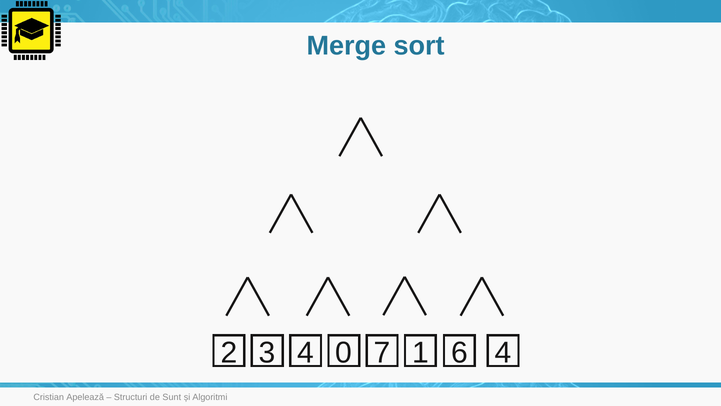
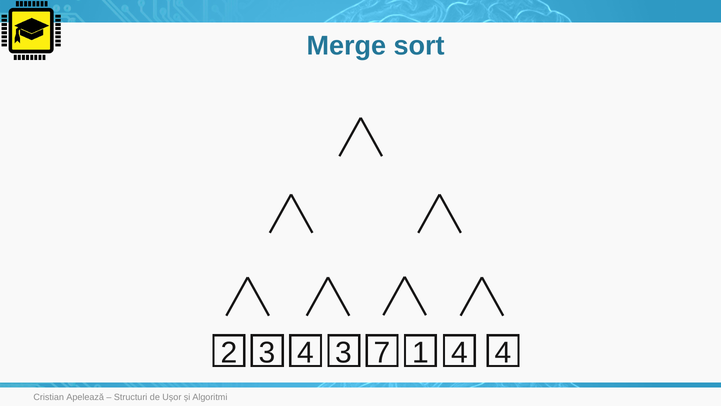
4 0: 0 -> 3 (344, 352)
1 6: 6 -> 4 (459, 352)
Sunt: Sunt -> Ușor (172, 397)
